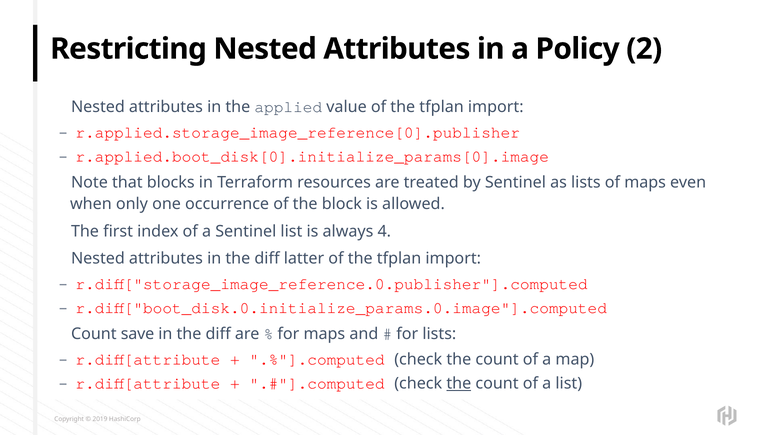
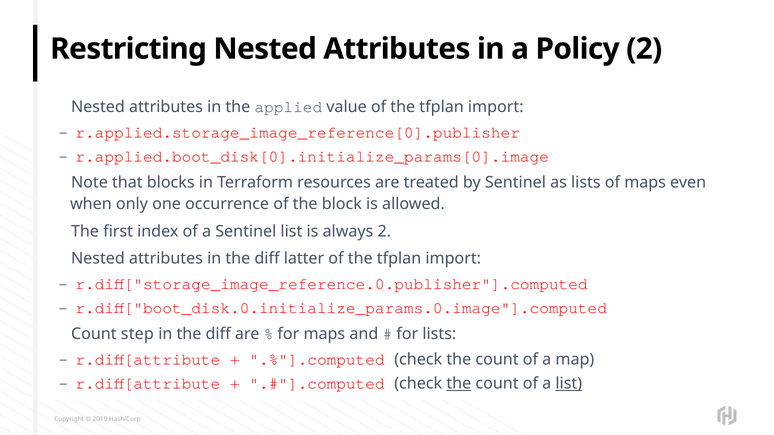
always 4: 4 -> 2 (384, 231)
save: save -> step (137, 334)
list underline: none -> present (569, 384)
